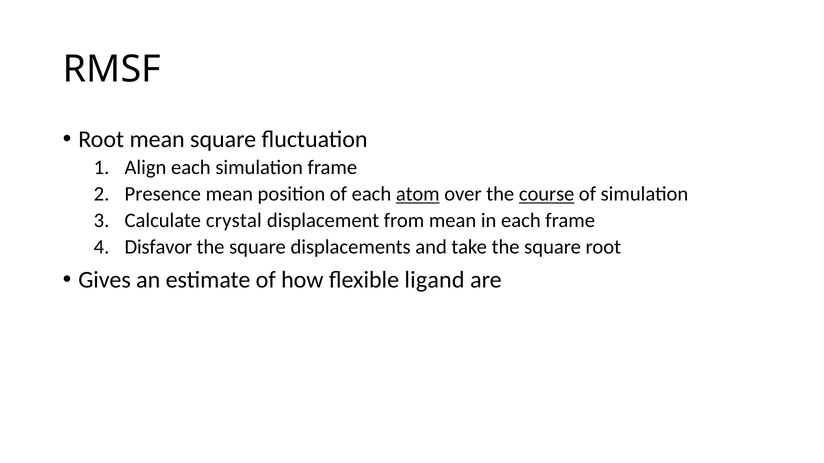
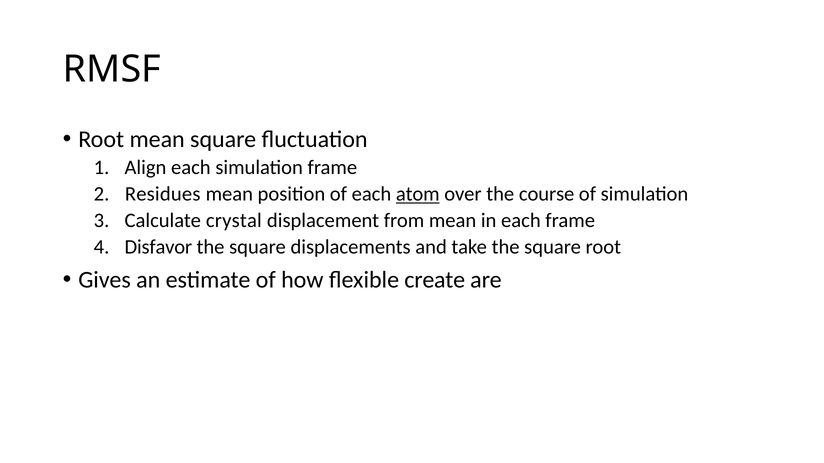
Presence: Presence -> Residues (163, 194)
course underline: present -> none (547, 194)
ligand: ligand -> create (435, 280)
